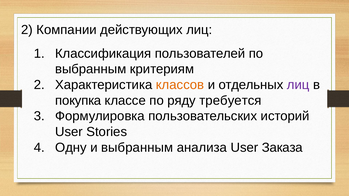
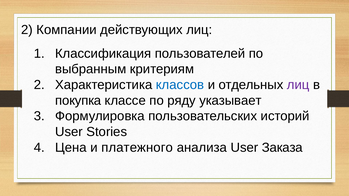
классов colour: orange -> blue (180, 85)
требуется: требуется -> указывает (231, 101)
Одну: Одну -> Цена (71, 148)
и выбранным: выбранным -> платежного (137, 148)
